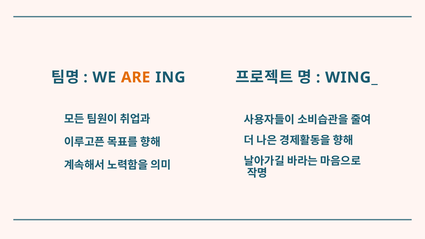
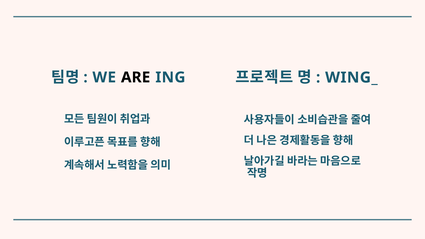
ARE colour: orange -> black (136, 77)
